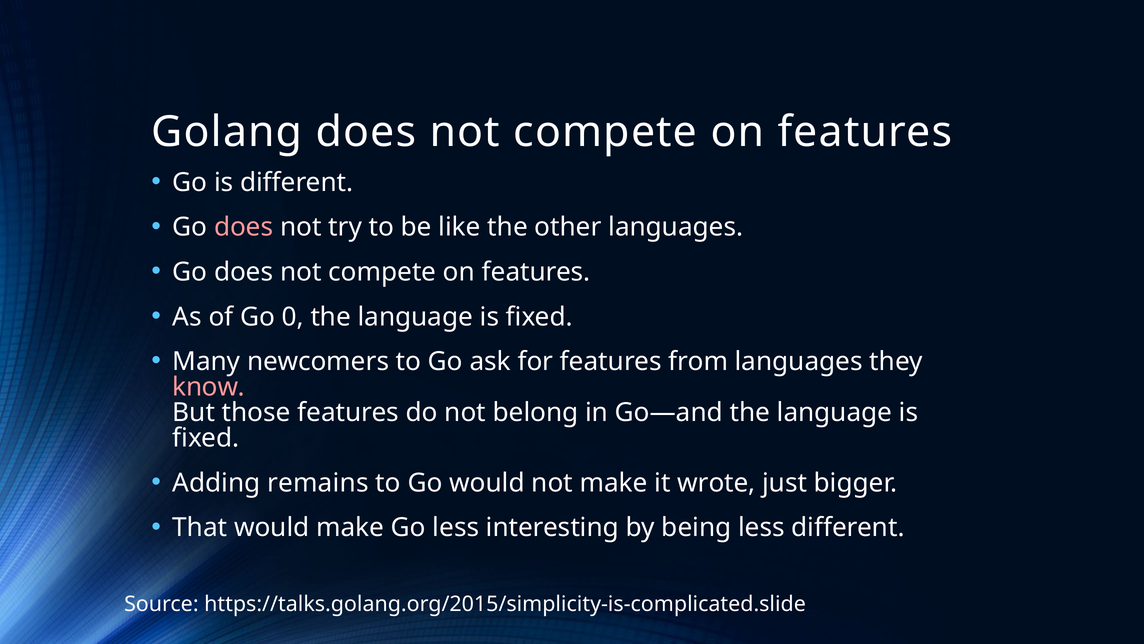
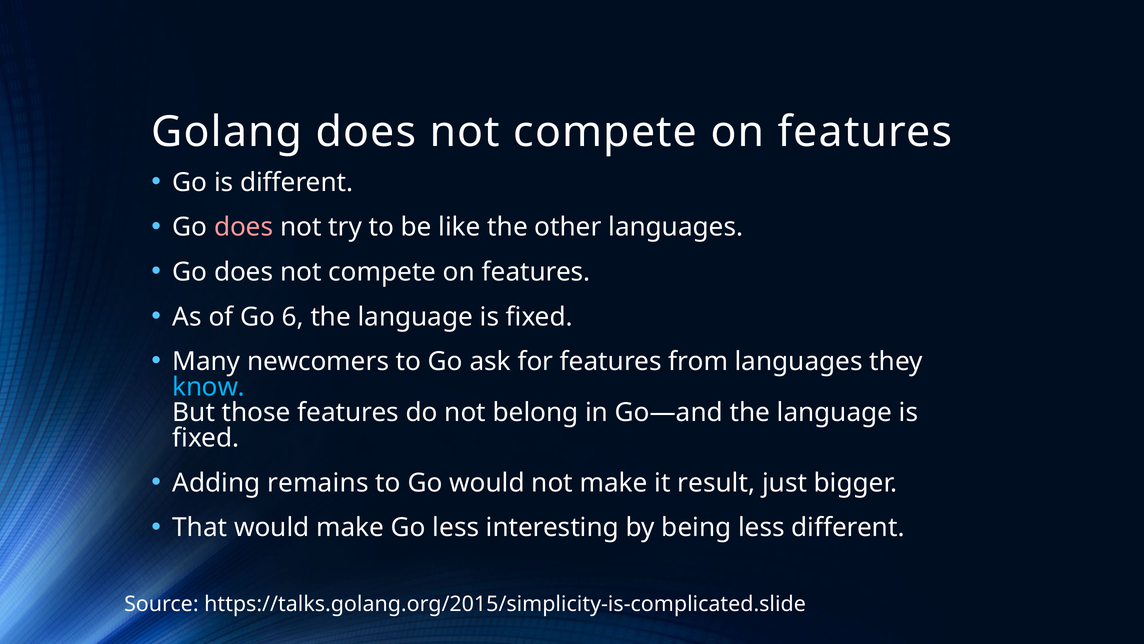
0: 0 -> 6 (293, 317)
know colour: pink -> light blue (209, 387)
wrote: wrote -> result (716, 483)
